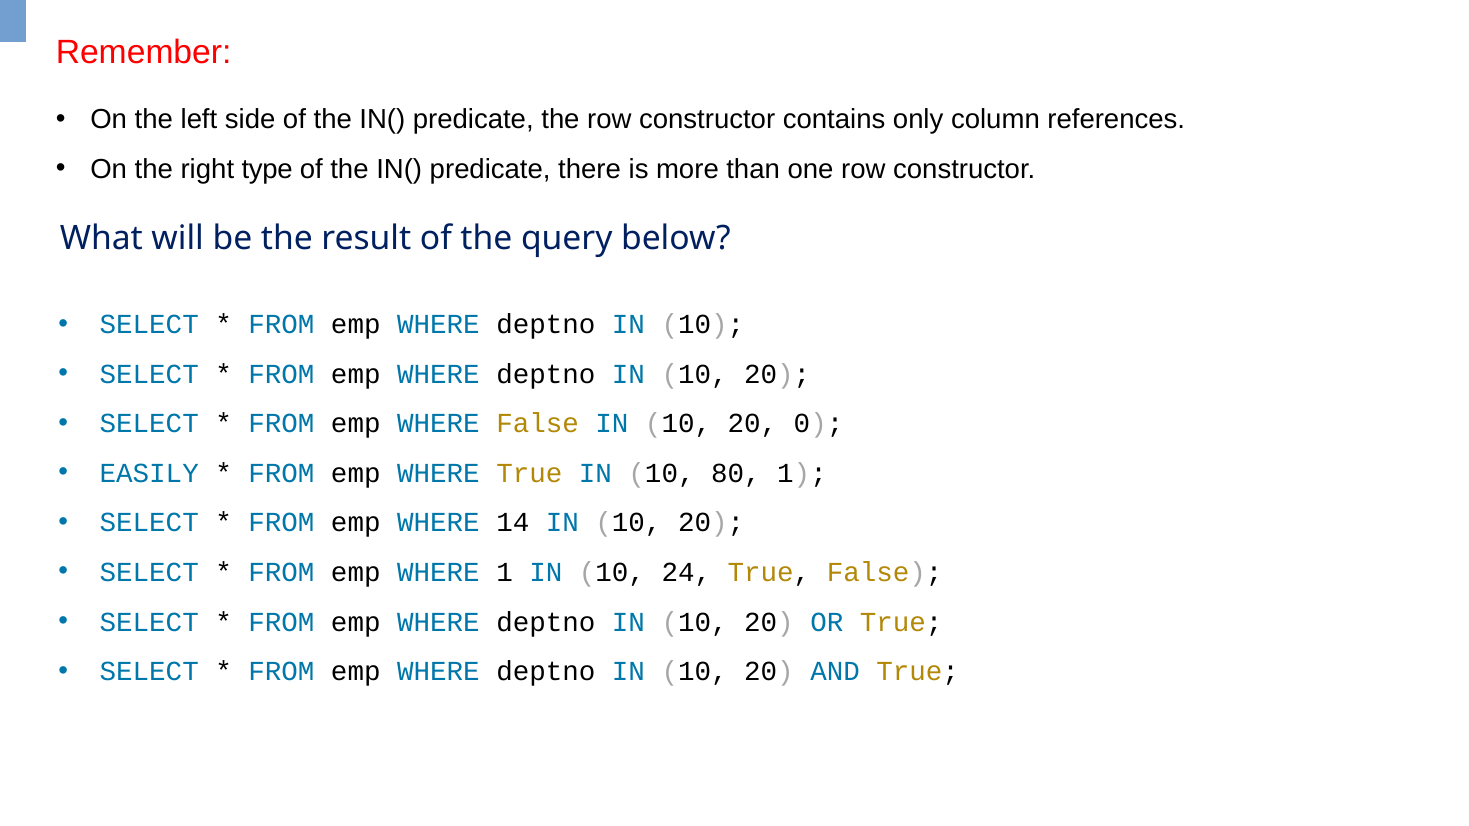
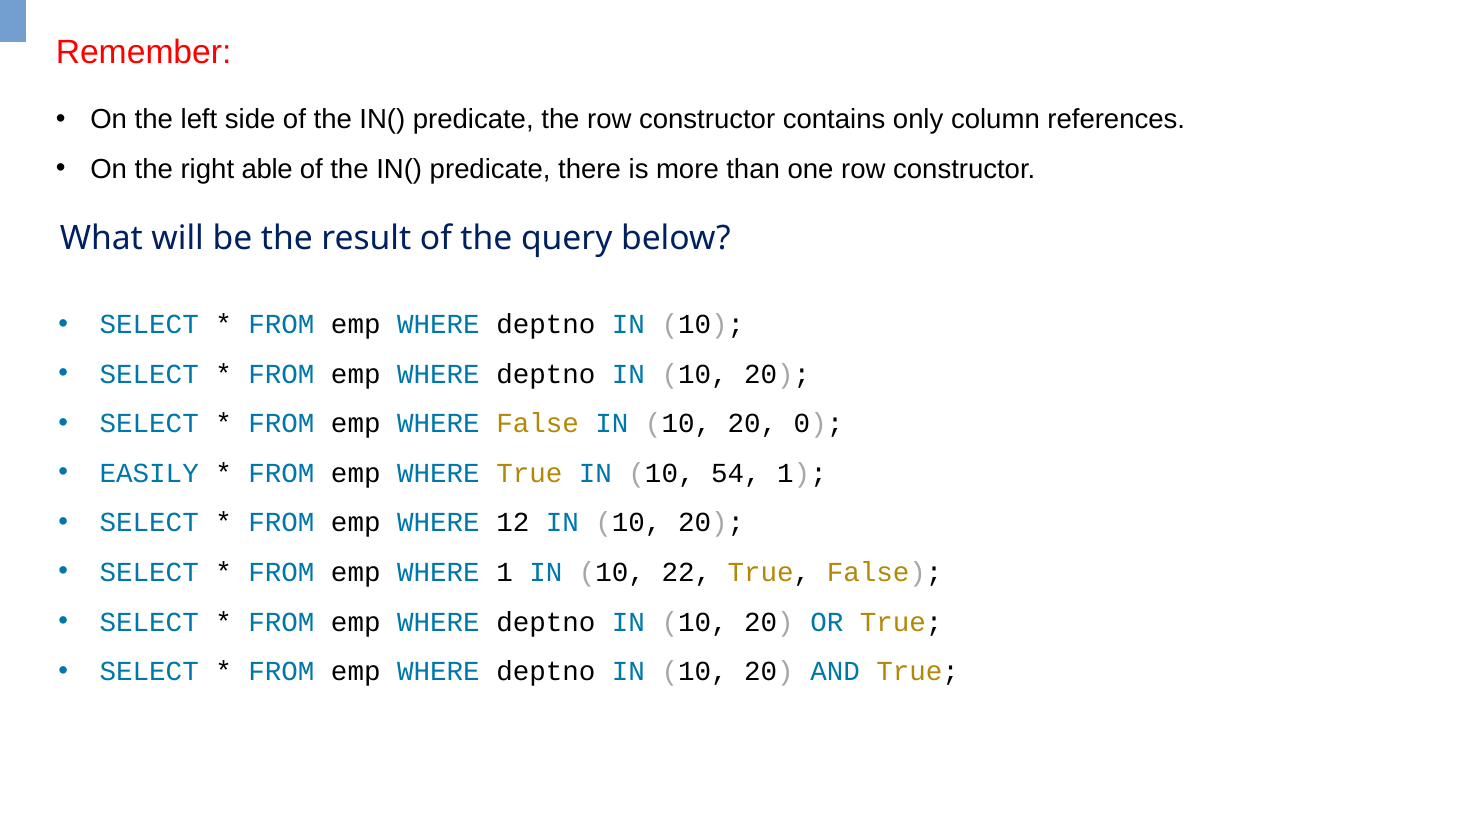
type: type -> able (267, 169)
80: 80 -> 54 (736, 473)
14: 14 -> 12 (513, 523)
24: 24 -> 22 (686, 573)
